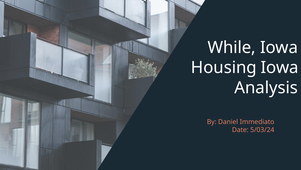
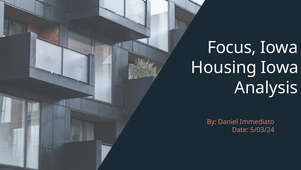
While: While -> Focus (232, 47)
